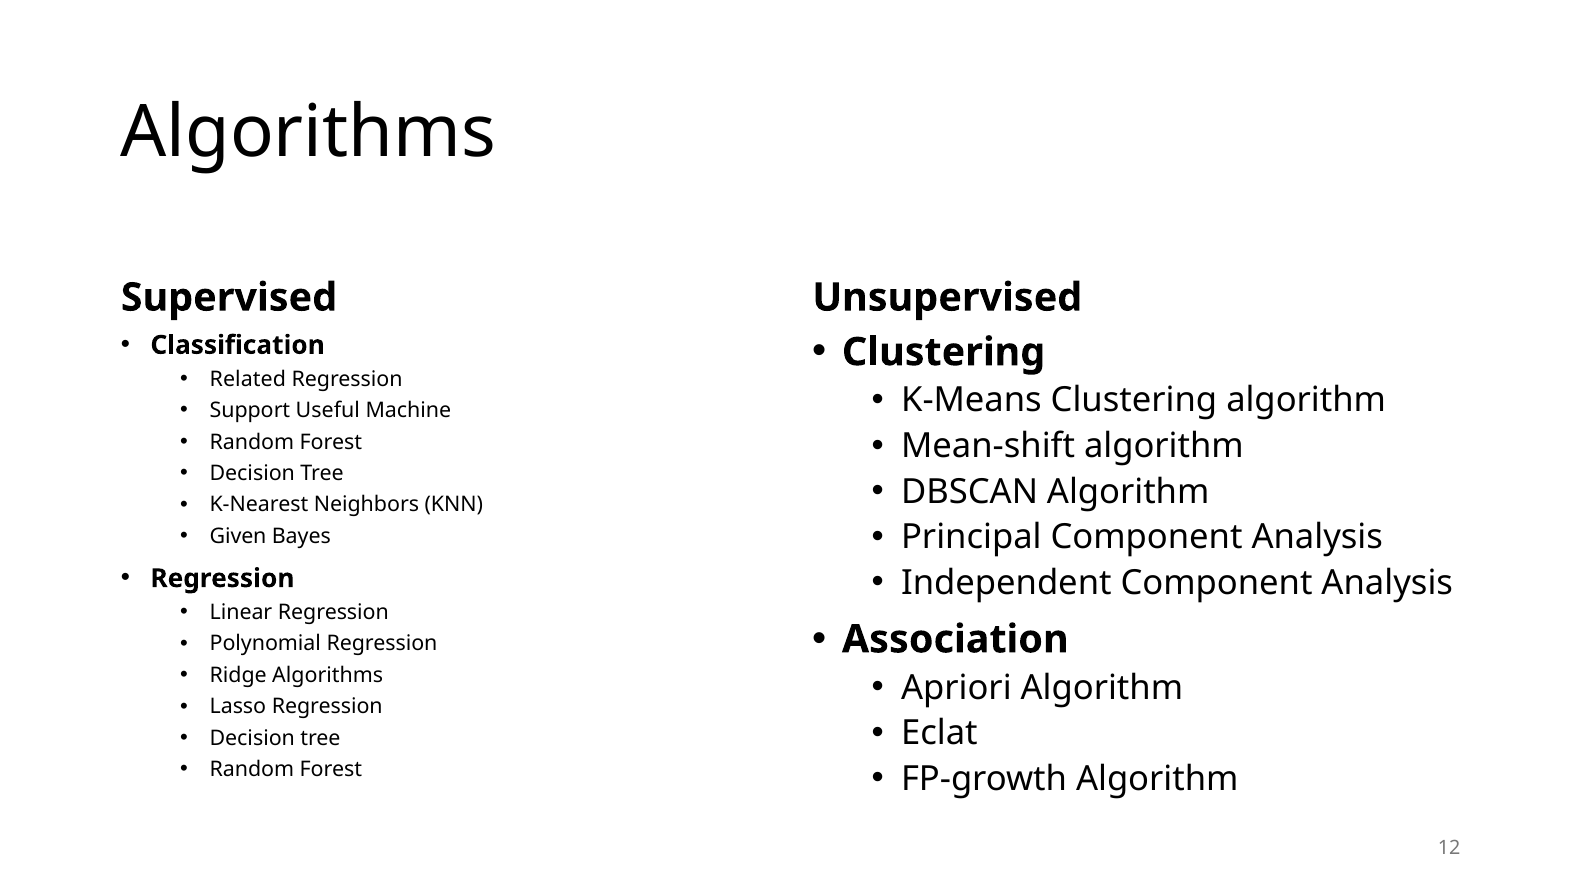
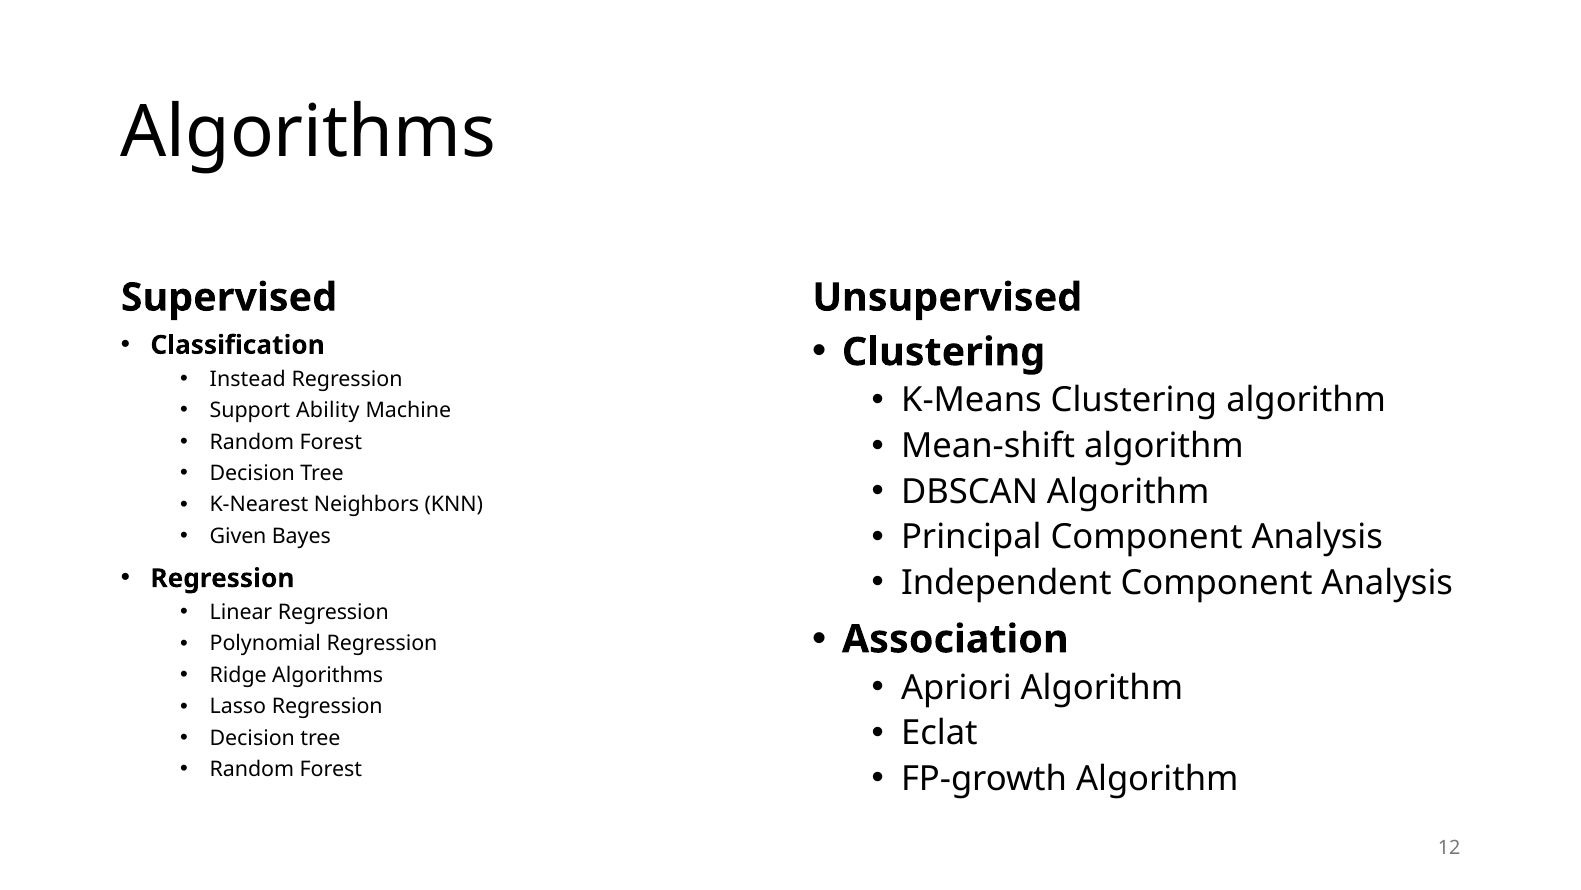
Related: Related -> Instead (248, 379)
Useful: Useful -> Ability (328, 410)
